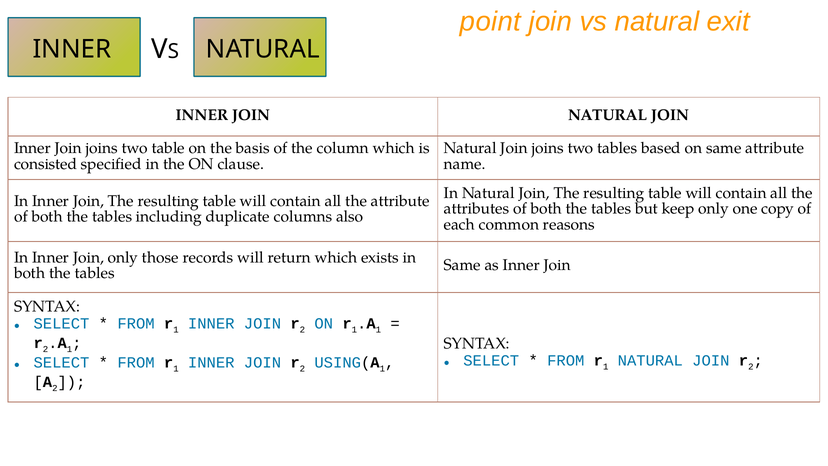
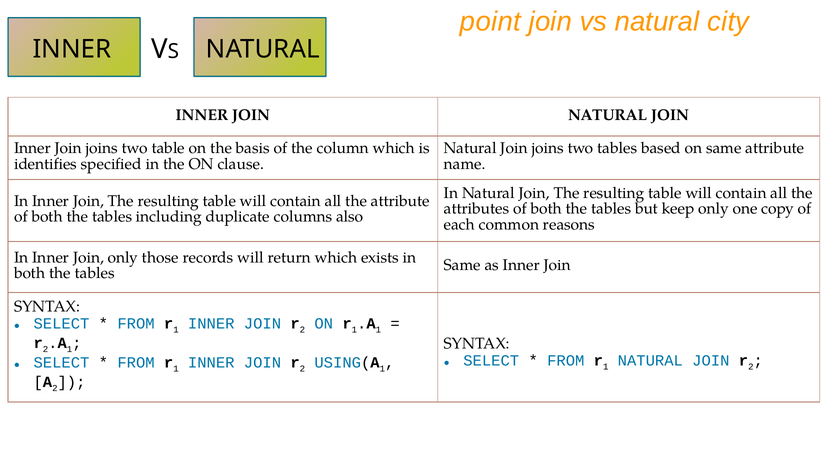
exit: exit -> city (728, 22)
consisted: consisted -> identifies (46, 164)
